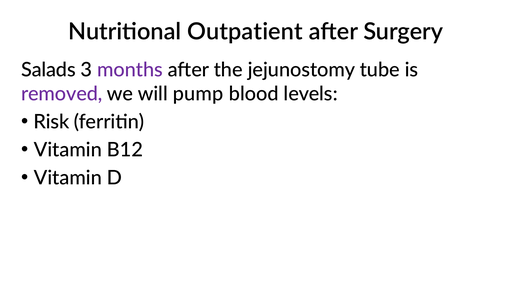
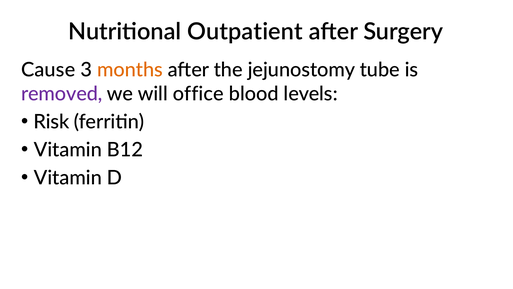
Salads: Salads -> Cause (48, 70)
months colour: purple -> orange (130, 70)
pump: pump -> office (198, 94)
